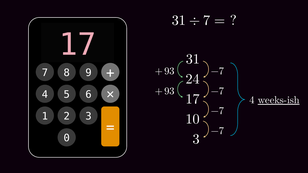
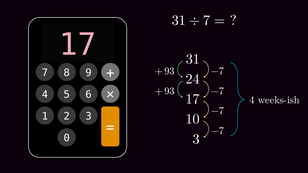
weeks-ish underline: present -> none (279, 100)
